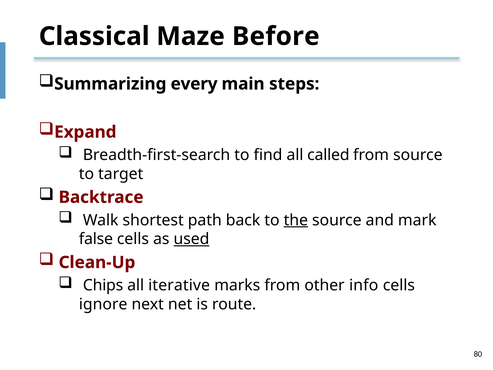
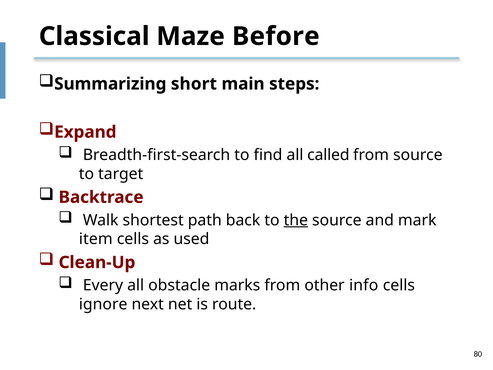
every: every -> short (194, 84)
false: false -> item (96, 239)
used underline: present -> none (191, 239)
Chips: Chips -> Every (103, 285)
iterative: iterative -> obstacle (179, 285)
